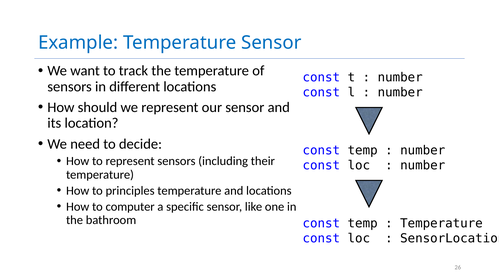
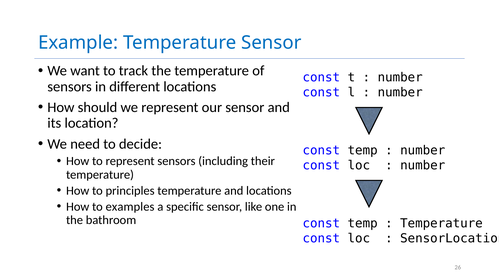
computer: computer -> examples (130, 207)
